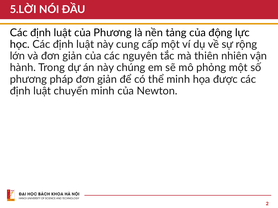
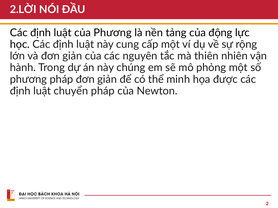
5.LỜI: 5.LỜI -> 2.LỜI (23, 10)
chuyển minh: minh -> pháp (103, 91)
